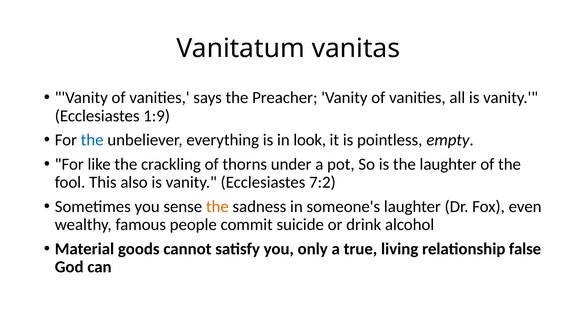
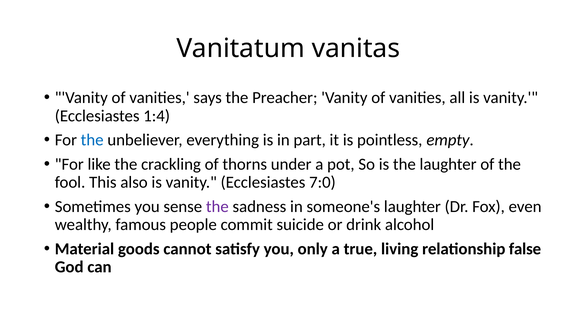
1:9: 1:9 -> 1:4 (157, 116)
look: look -> part (310, 140)
7:2: 7:2 -> 7:0 (322, 182)
the colour: orange -> purple (217, 206)
